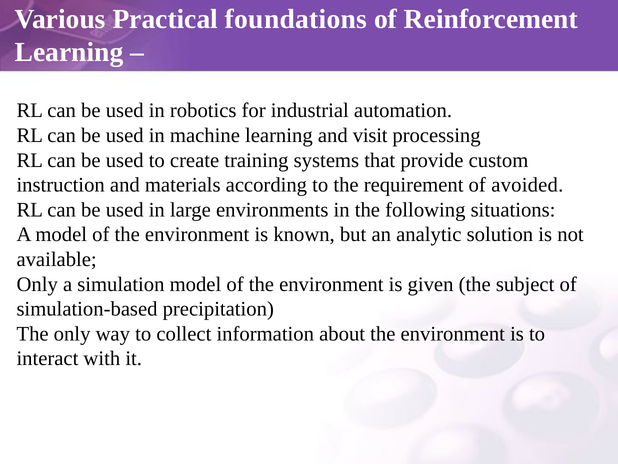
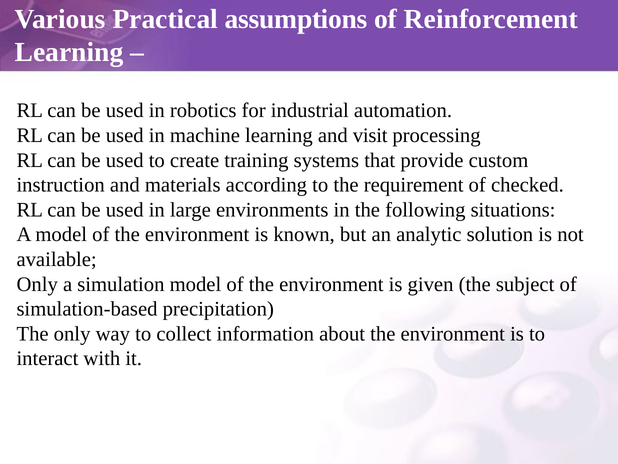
foundations: foundations -> assumptions (296, 19)
avoided: avoided -> checked (527, 185)
